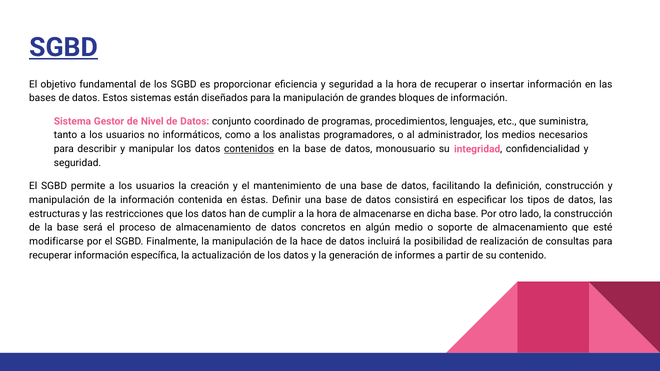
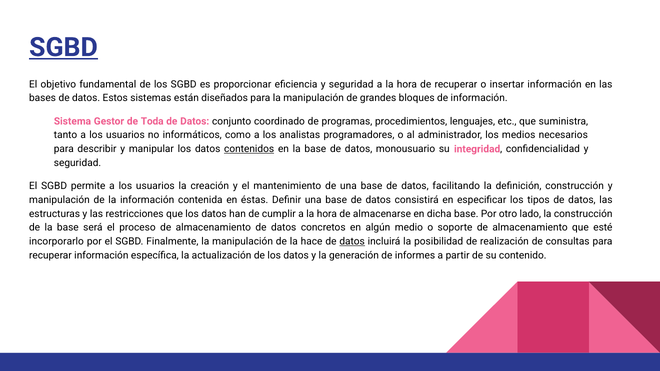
Nivel: Nivel -> Toda (152, 121)
modificarse: modificarse -> incorporarlo (56, 242)
datos underline: none -> present (352, 242)
